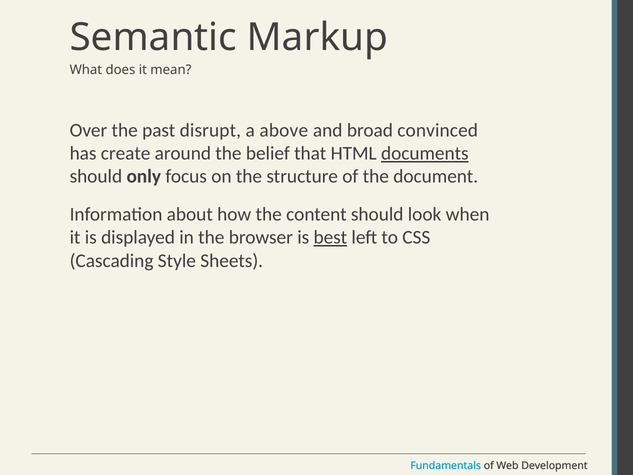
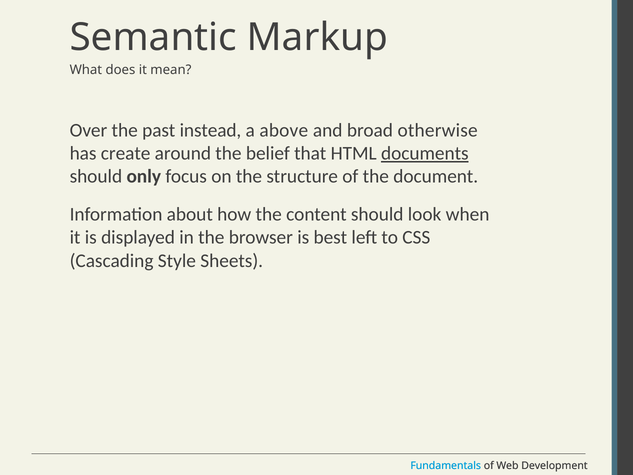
disrupt: disrupt -> instead (210, 130)
convinced: convinced -> otherwise (438, 130)
best underline: present -> none (330, 237)
